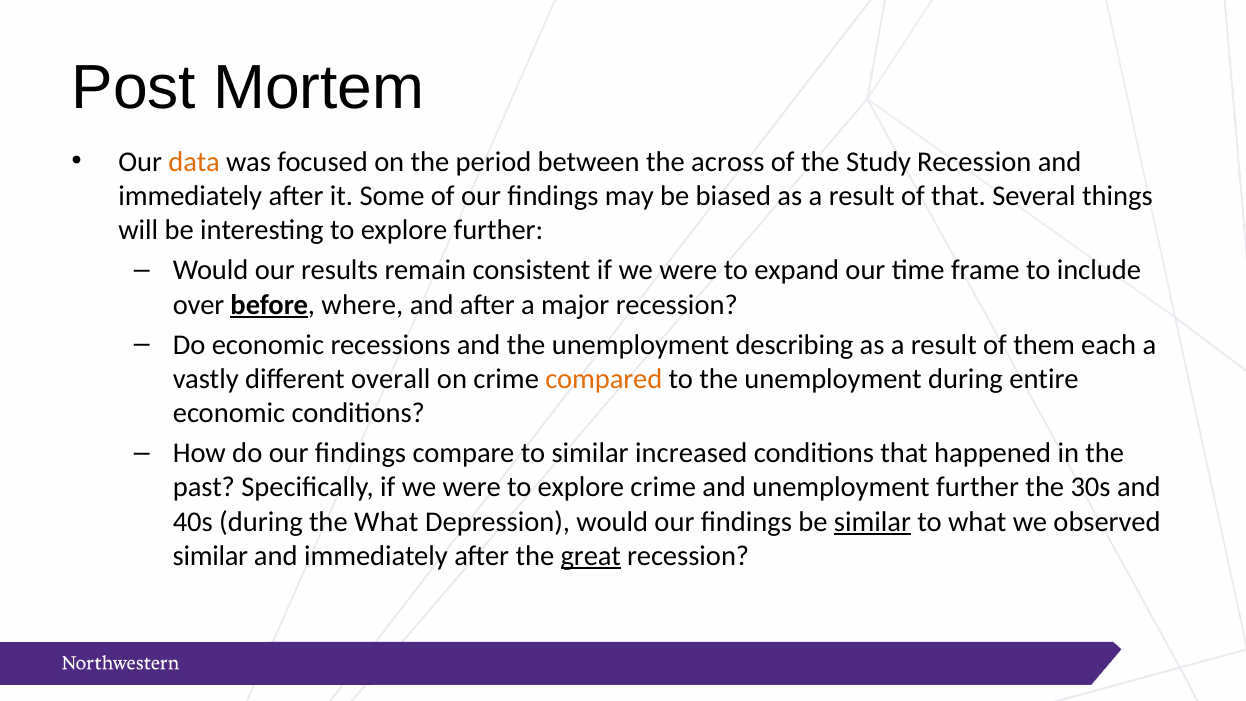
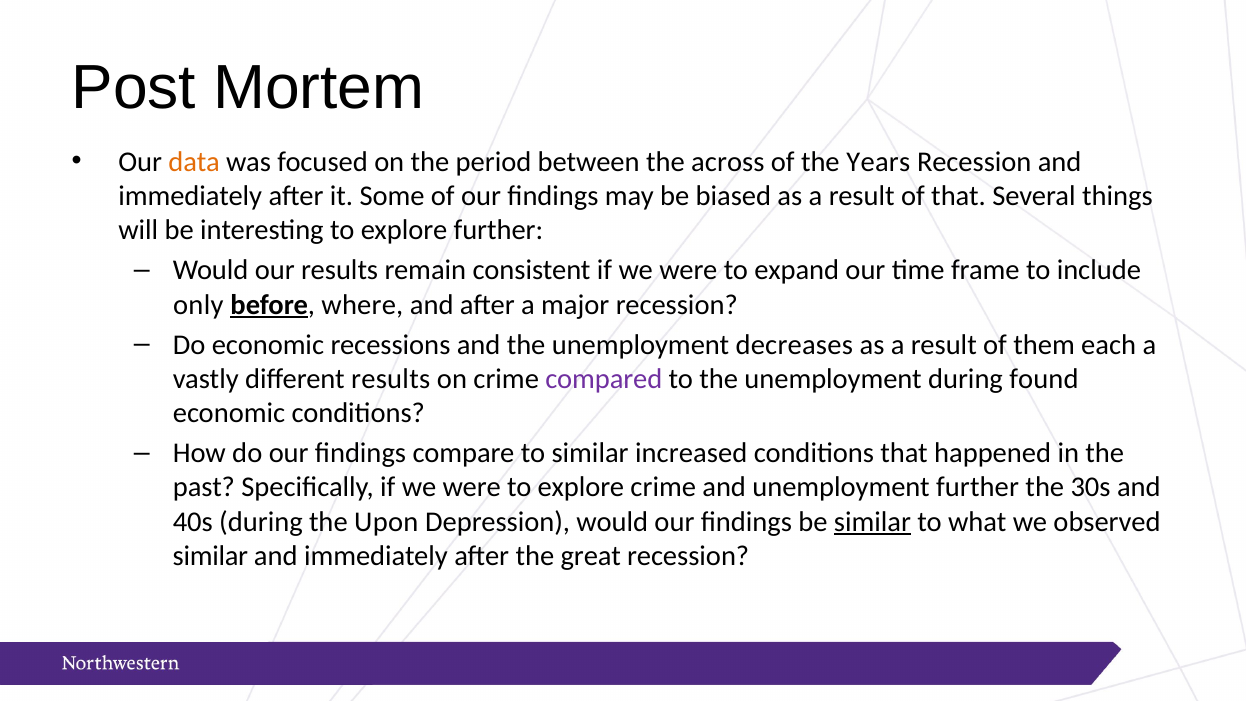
Study: Study -> Years (878, 162)
over: over -> only (198, 305)
describing: describing -> decreases (794, 345)
different overall: overall -> results (391, 379)
compared colour: orange -> purple (604, 379)
entire: entire -> found (1044, 379)
the What: What -> Upon (386, 522)
great underline: present -> none (591, 556)
